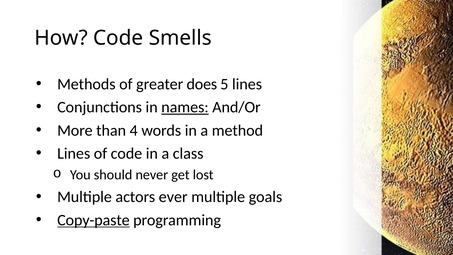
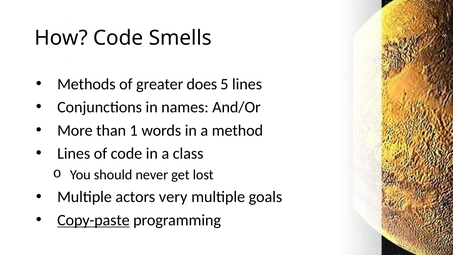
names underline: present -> none (185, 107)
4: 4 -> 1 (134, 130)
ever: ever -> very (173, 197)
